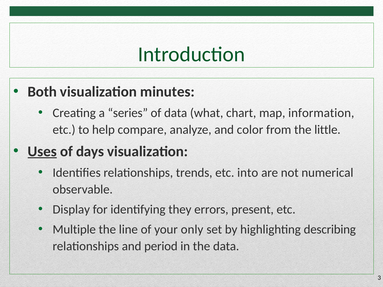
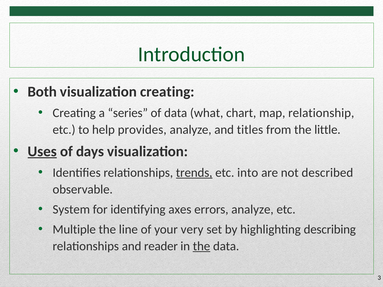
visualization minutes: minutes -> creating (167, 92)
information: information -> relationship (321, 113)
compare: compare -> provides (142, 130)
color: color -> titles (250, 130)
trends underline: none -> present (194, 173)
numerical: numerical -> described (327, 173)
Display: Display -> System (71, 210)
they: they -> axes (180, 210)
errors present: present -> analyze (252, 210)
only: only -> very (192, 230)
period: period -> reader (161, 246)
the underline: none -> present (202, 246)
